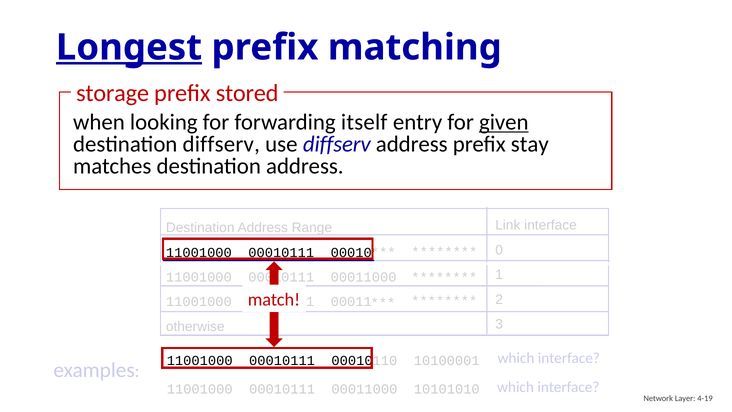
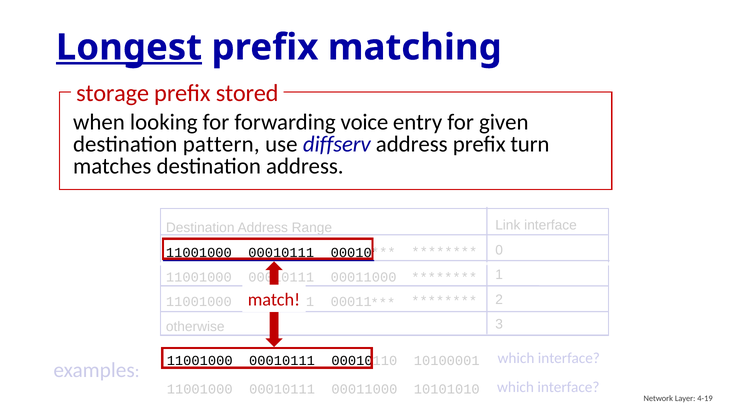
itself: itself -> voice (364, 122)
given underline: present -> none (504, 122)
destination diffserv: diffserv -> pattern (221, 144)
stay: stay -> turn (530, 144)
